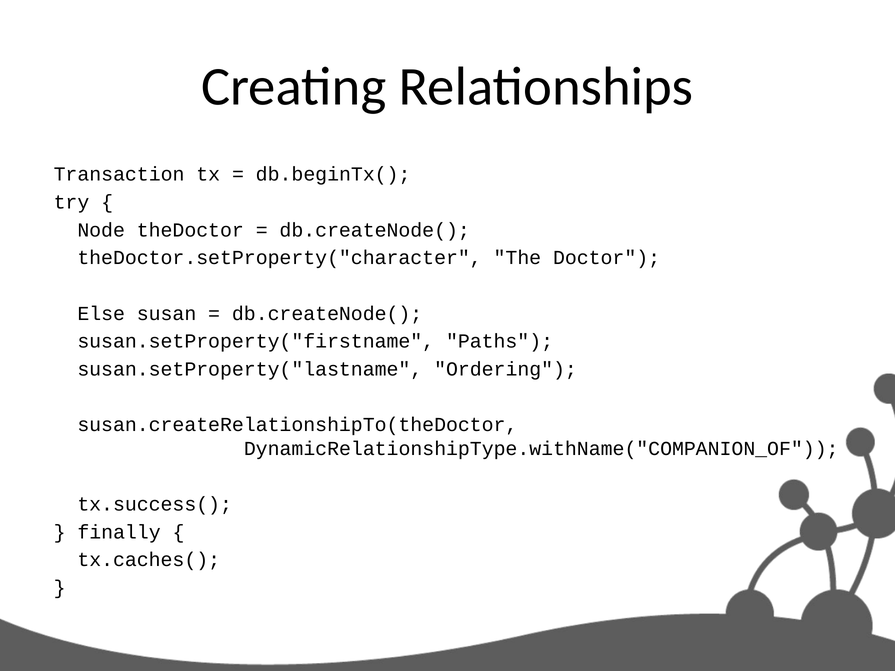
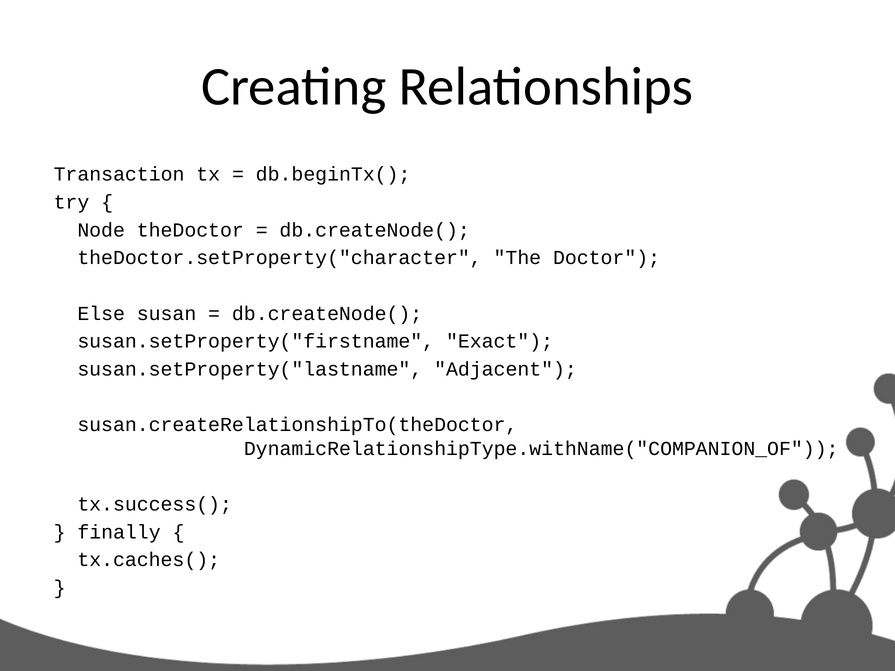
Paths: Paths -> Exact (500, 341)
Ordering: Ordering -> Adjacent (506, 369)
